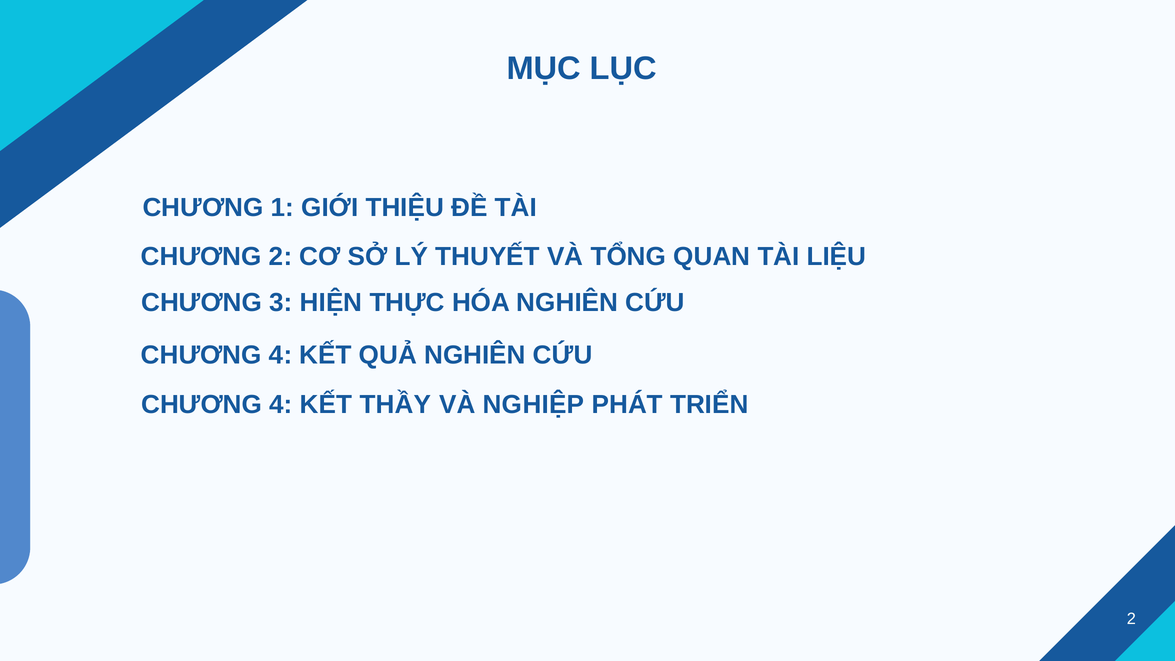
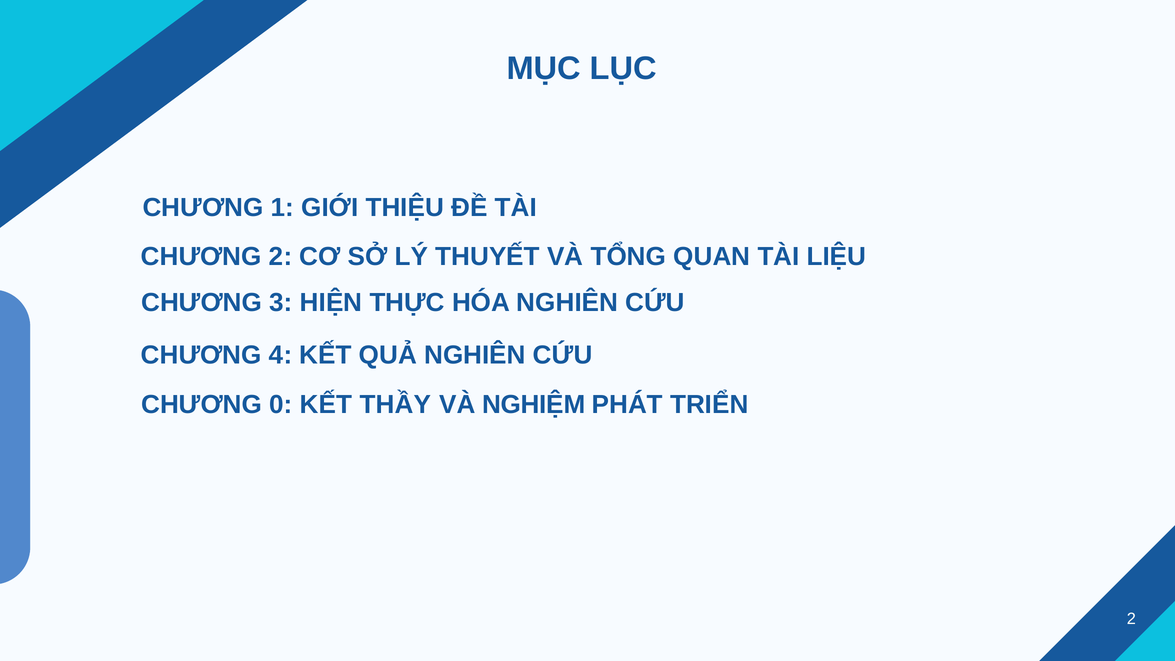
4: 4 -> 0 (281, 404)
NGHIỆP: NGHIỆP -> NGHIỆM (534, 404)
